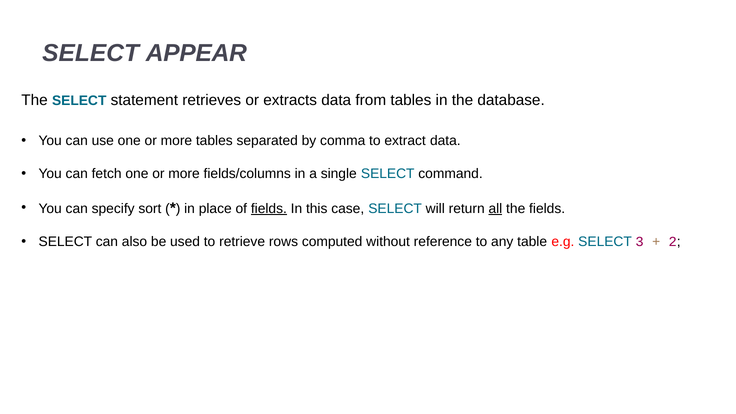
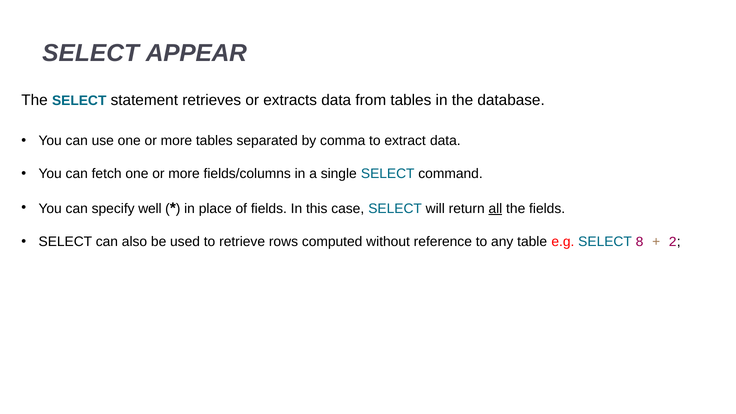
sort: sort -> well (150, 209)
fields underline: present -> none (269, 209)
3: 3 -> 8 (640, 242)
